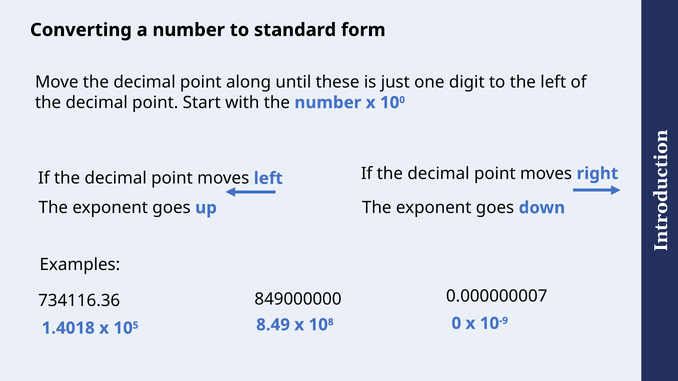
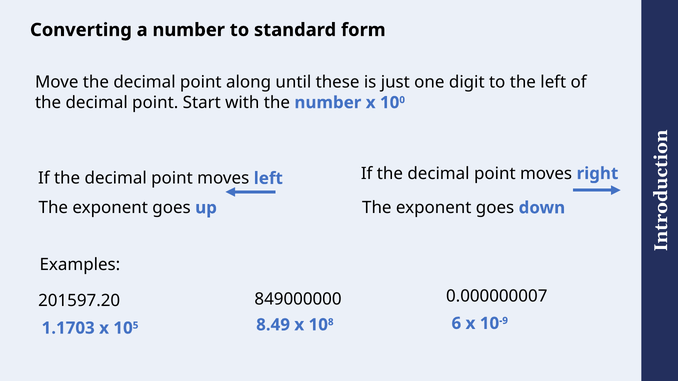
734116.36: 734116.36 -> 201597.20 (79, 301)
1.4018: 1.4018 -> 1.1703 (68, 328)
0: 0 -> 6 (456, 324)
